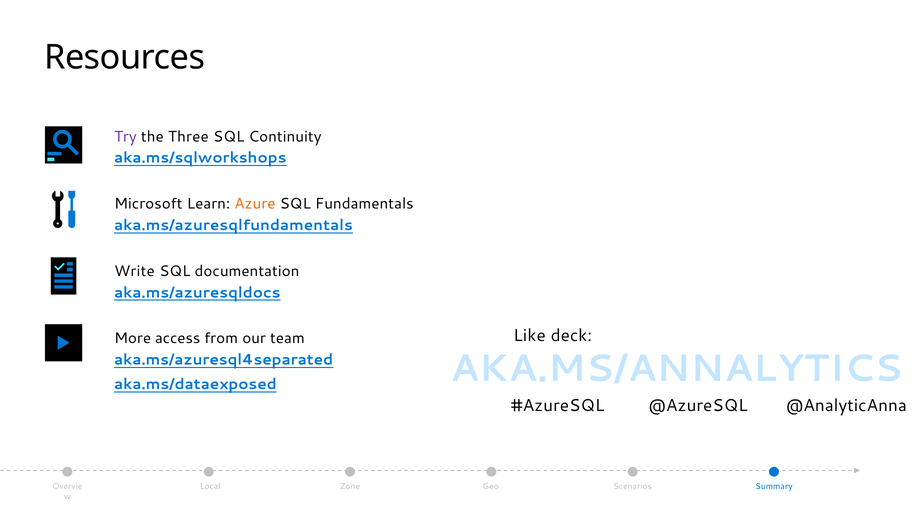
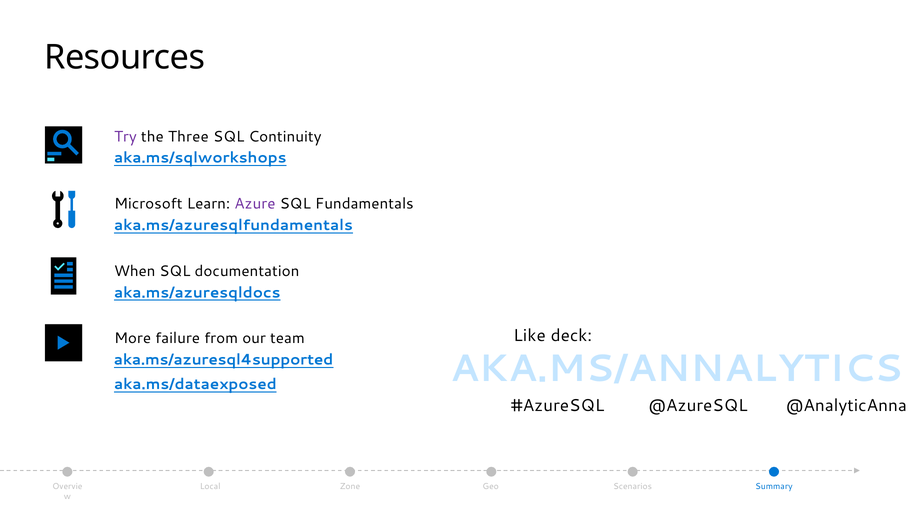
Azure colour: orange -> purple (255, 204)
Write: Write -> When (135, 271)
access: access -> failure (178, 339)
aka.ms/azuresql4separated: aka.ms/azuresql4separated -> aka.ms/azuresql4supported (224, 360)
